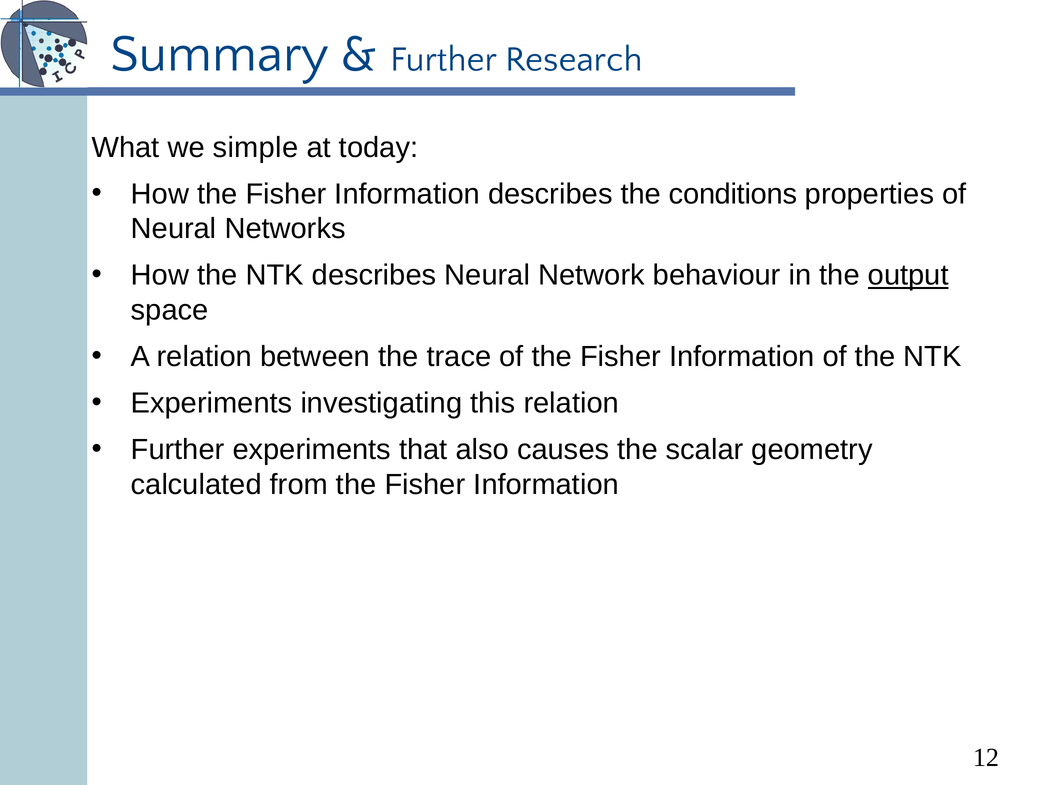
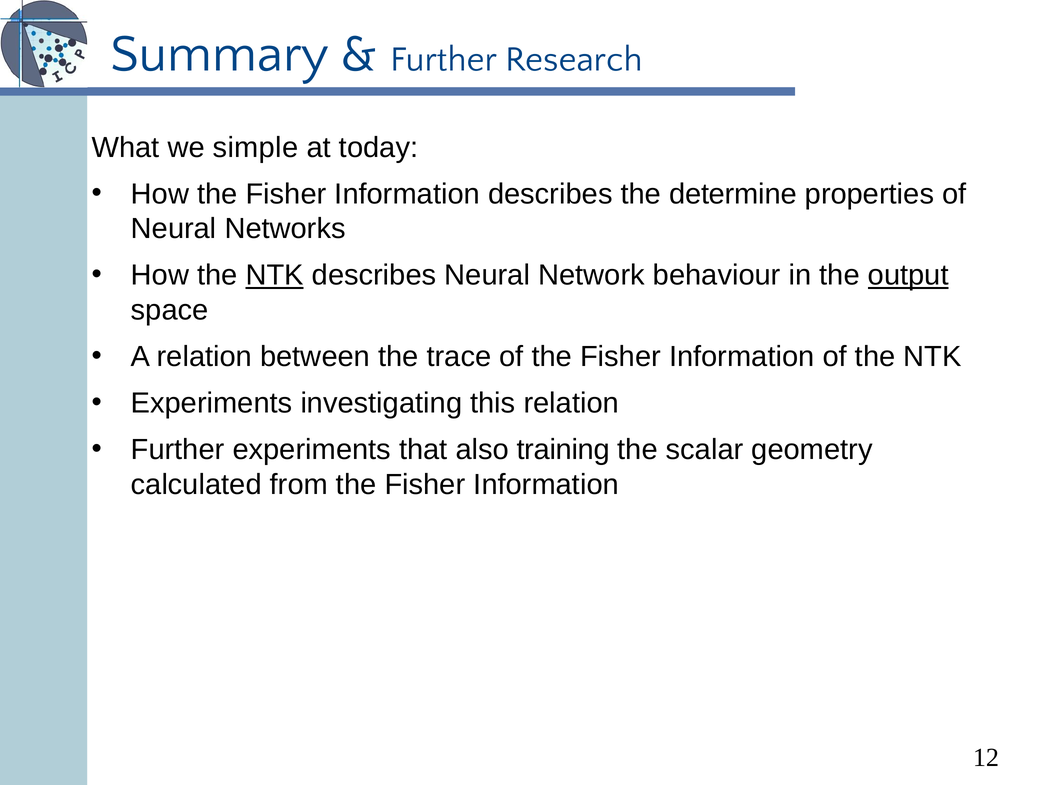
conditions: conditions -> determine (733, 194)
NTK underline: none -> present (275, 275)
causes: causes -> training (563, 450)
